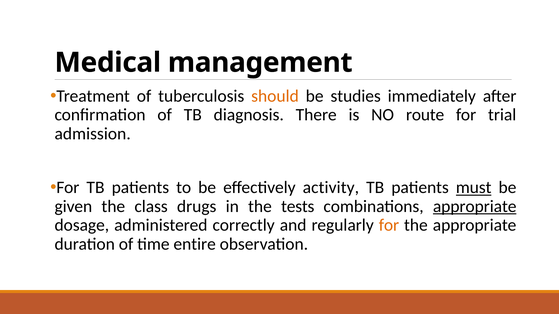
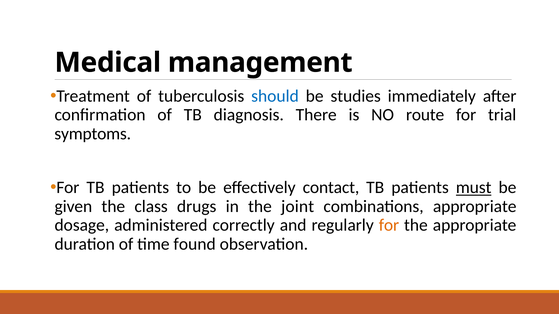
should colour: orange -> blue (275, 96)
admission: admission -> symptoms (93, 134)
activity: activity -> contact (331, 188)
tests: tests -> joint (298, 207)
appropriate underline: present -> none (475, 207)
entire: entire -> found (195, 244)
